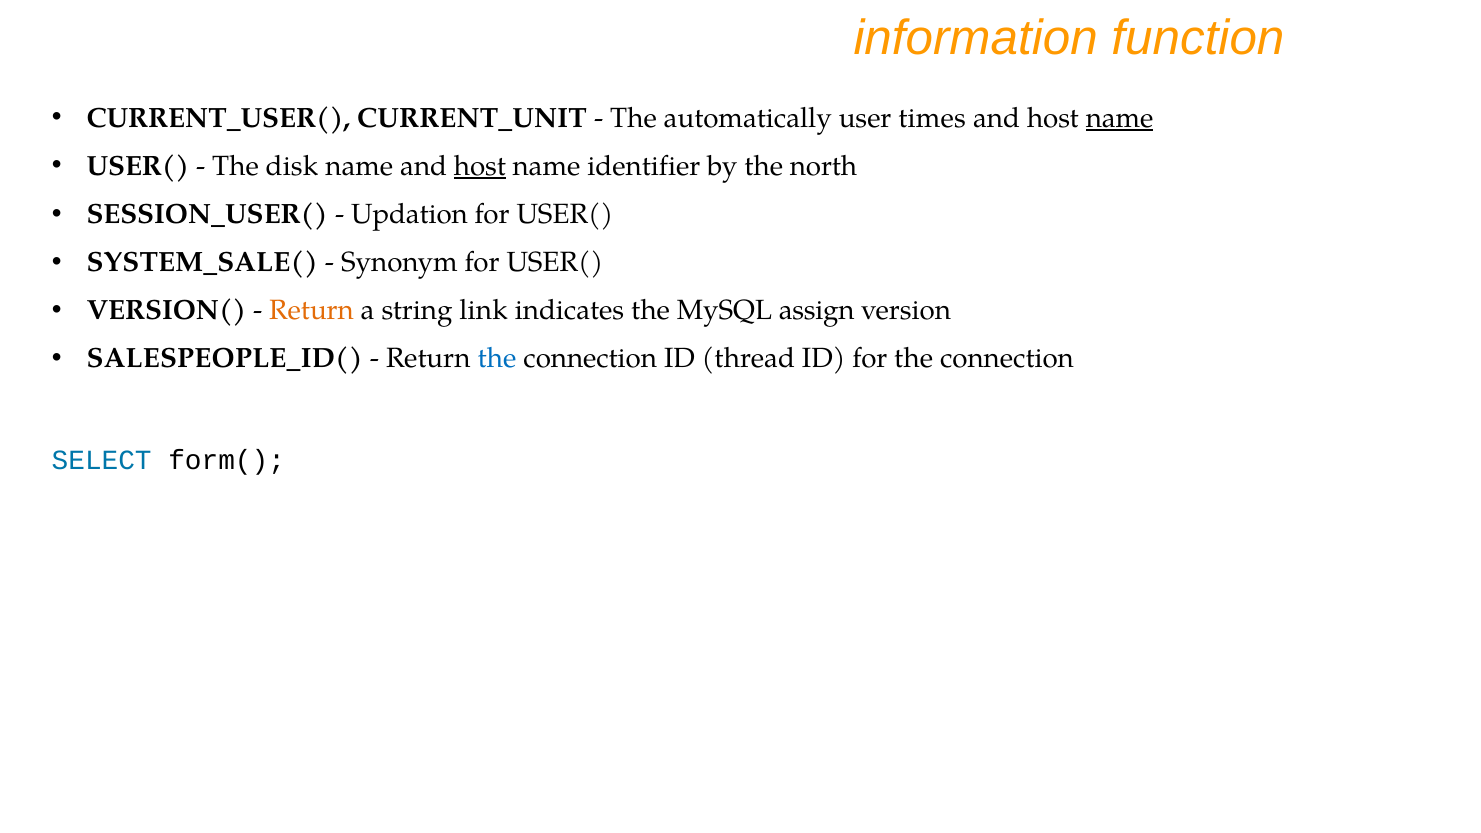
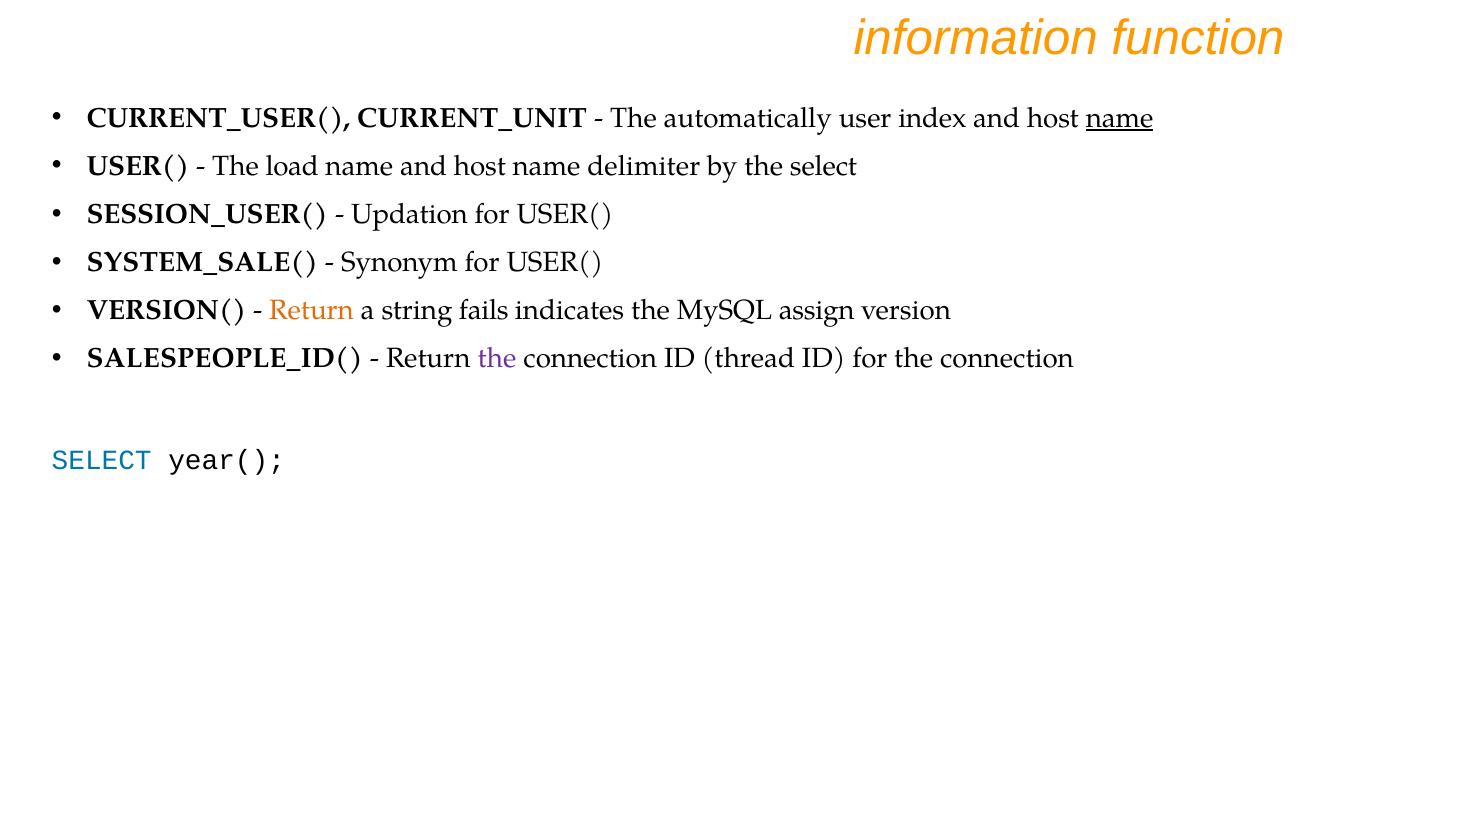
times: times -> index (932, 118)
disk: disk -> load (292, 166)
host underline: present -> none (480, 166)
identifier: identifier -> delimiter (644, 166)
the north: north -> select (823, 166)
link: link -> fails (484, 311)
the colour: blue -> purple (497, 359)
form(: form( -> year( (227, 460)
